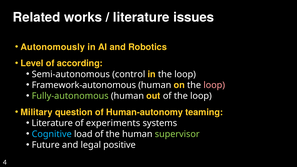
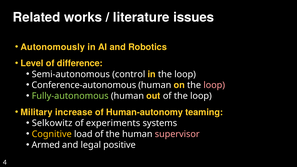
according: according -> difference (80, 63)
Framework-autonomous: Framework-autonomous -> Conference-autonomous (84, 85)
question: question -> increase (74, 112)
Literature: Literature -> Selkowitz (52, 123)
Cognitive colour: light blue -> yellow (52, 134)
supervisor colour: light green -> pink (177, 134)
Future: Future -> Armed (46, 145)
